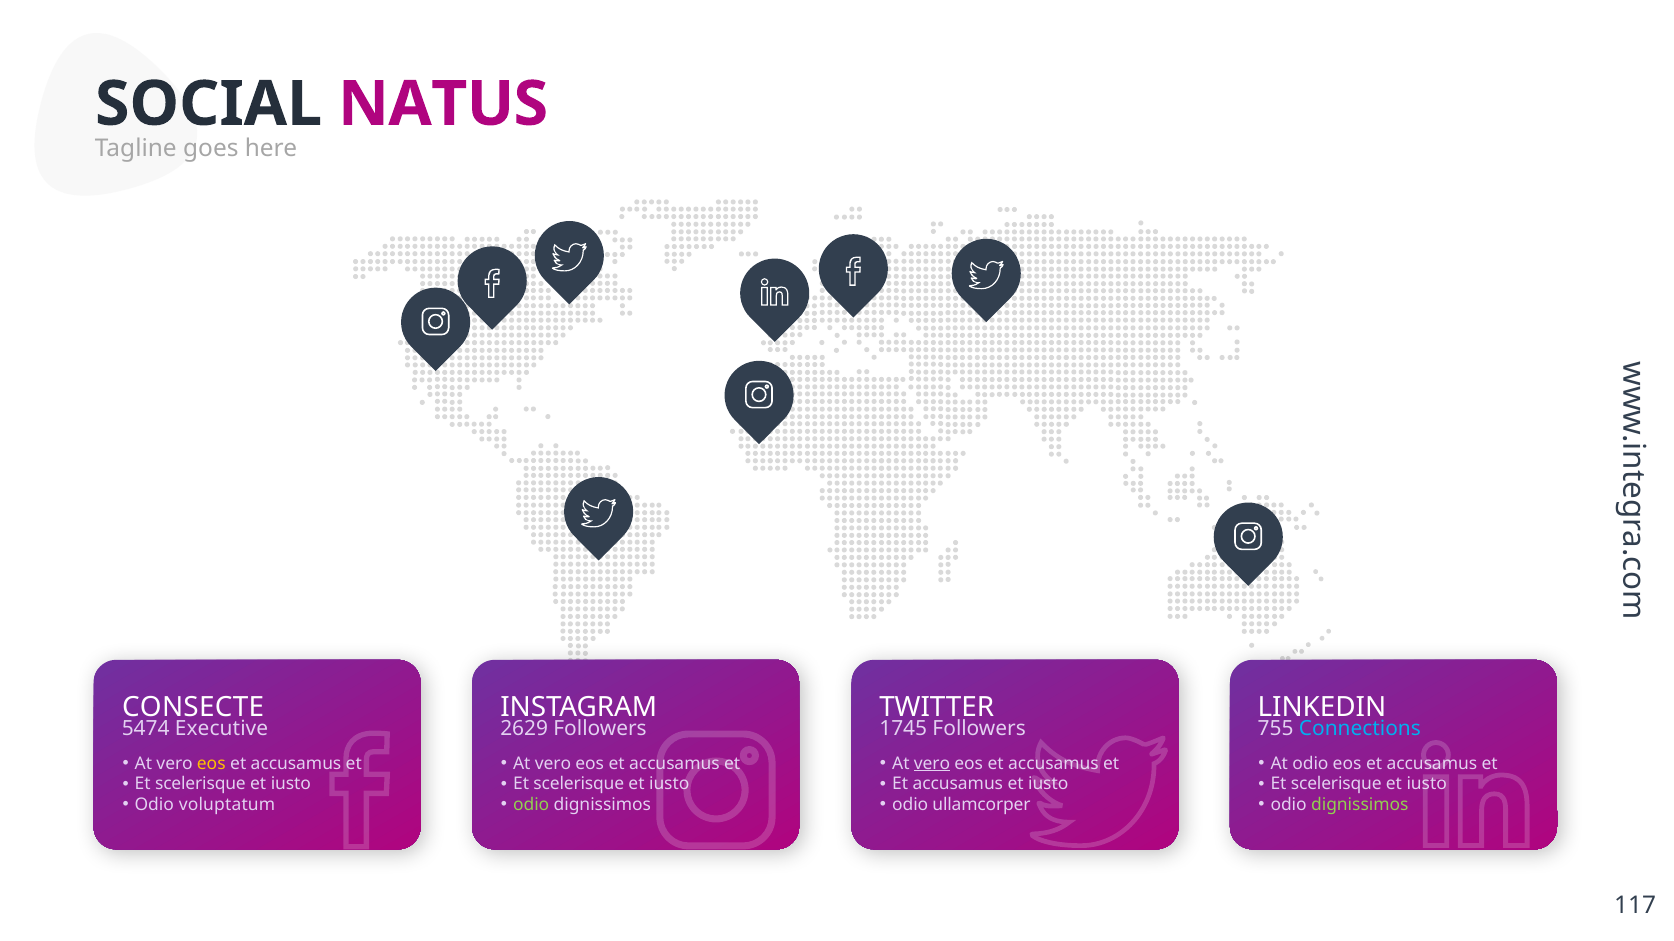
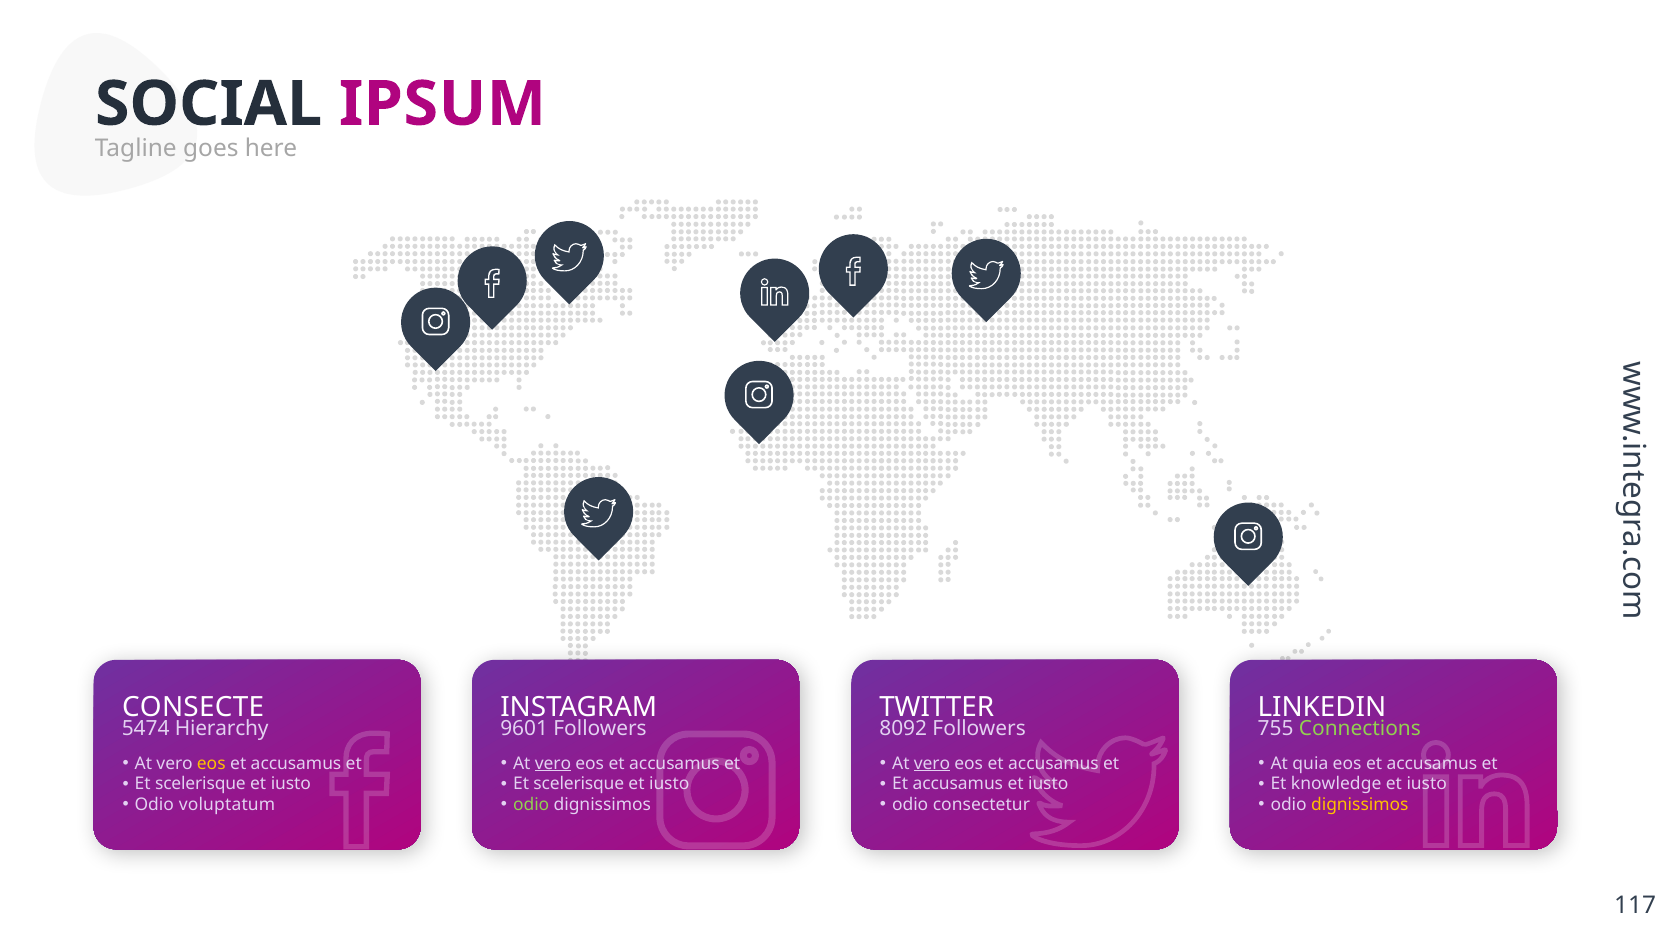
NATUS: NATUS -> IPSUM (442, 104)
Executive: Executive -> Hierarchy (222, 729)
2629: 2629 -> 9601 (524, 729)
1745: 1745 -> 8092 (903, 729)
Connections colour: light blue -> light green (1360, 729)
vero underline: none -> present (553, 764)
At odio: odio -> quia (1310, 764)
scelerisque: scelerisque -> knowledge (1336, 785)
ullamcorper: ullamcorper -> consectetur (981, 806)
dignissimos colour: light green -> yellow (1360, 806)
